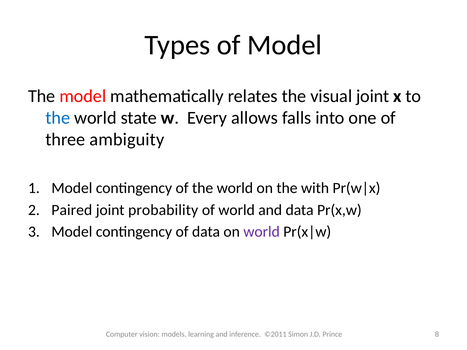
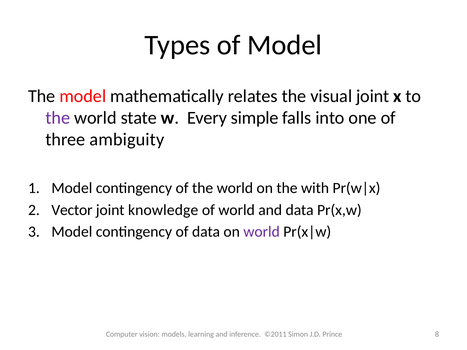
the colour: blue -> purple (58, 118)
allows: allows -> simple (255, 118)
Paired: Paired -> Vector (72, 210)
probability: probability -> knowledge (163, 210)
